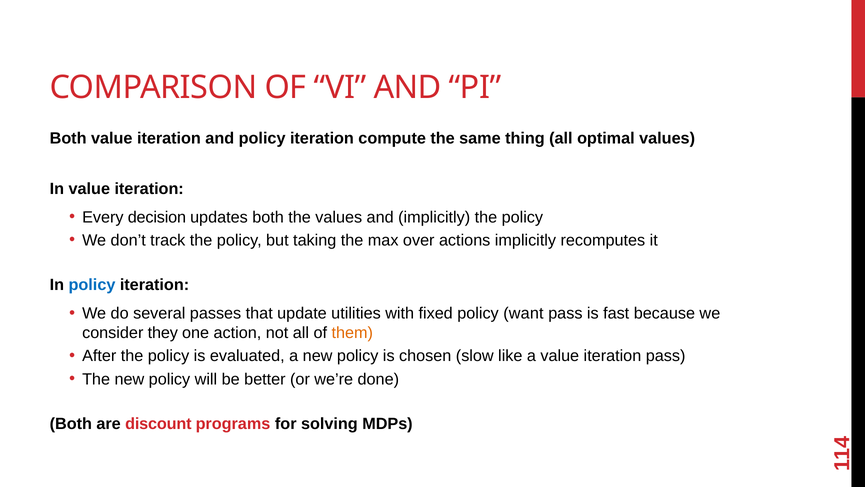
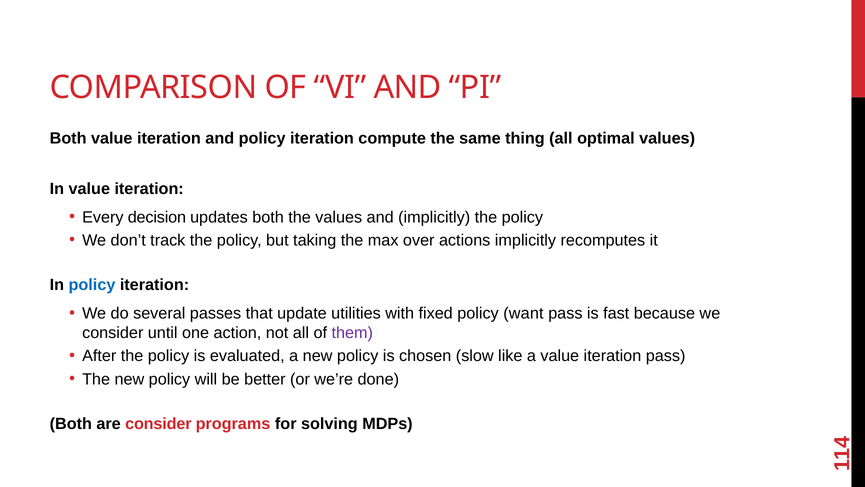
they: they -> until (163, 333)
them colour: orange -> purple (352, 333)
are discount: discount -> consider (158, 424)
